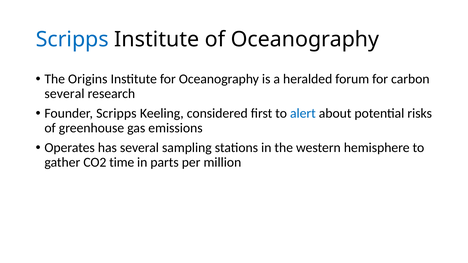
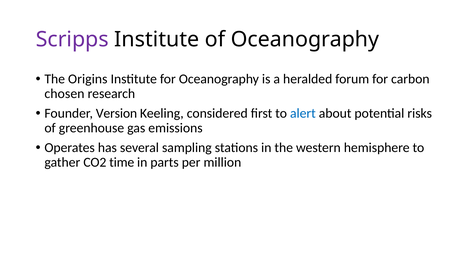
Scripps colour: blue -> purple (72, 39)
several: several -> chosen (64, 94)
Founder Scripps: Scripps -> Version (117, 113)
